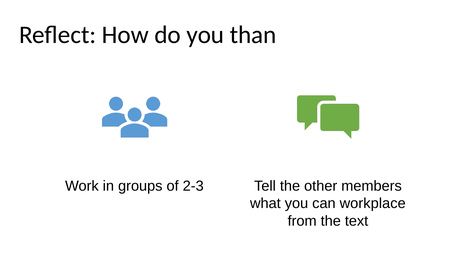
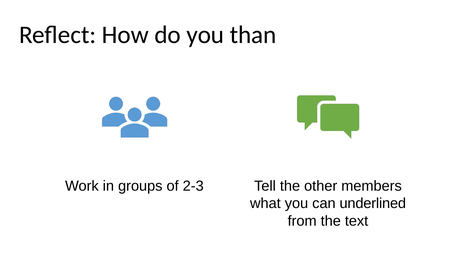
workplace: workplace -> underlined (373, 203)
